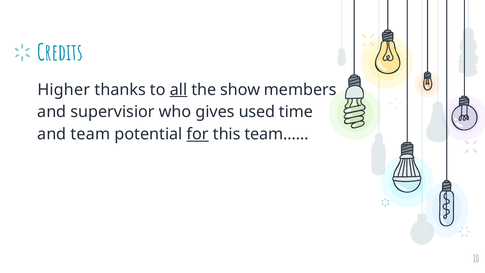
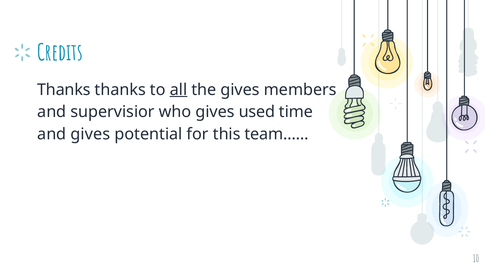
Higher: Higher -> Thanks (64, 90)
the show: show -> gives (240, 90)
and team: team -> gives (90, 134)
for underline: present -> none (198, 134)
